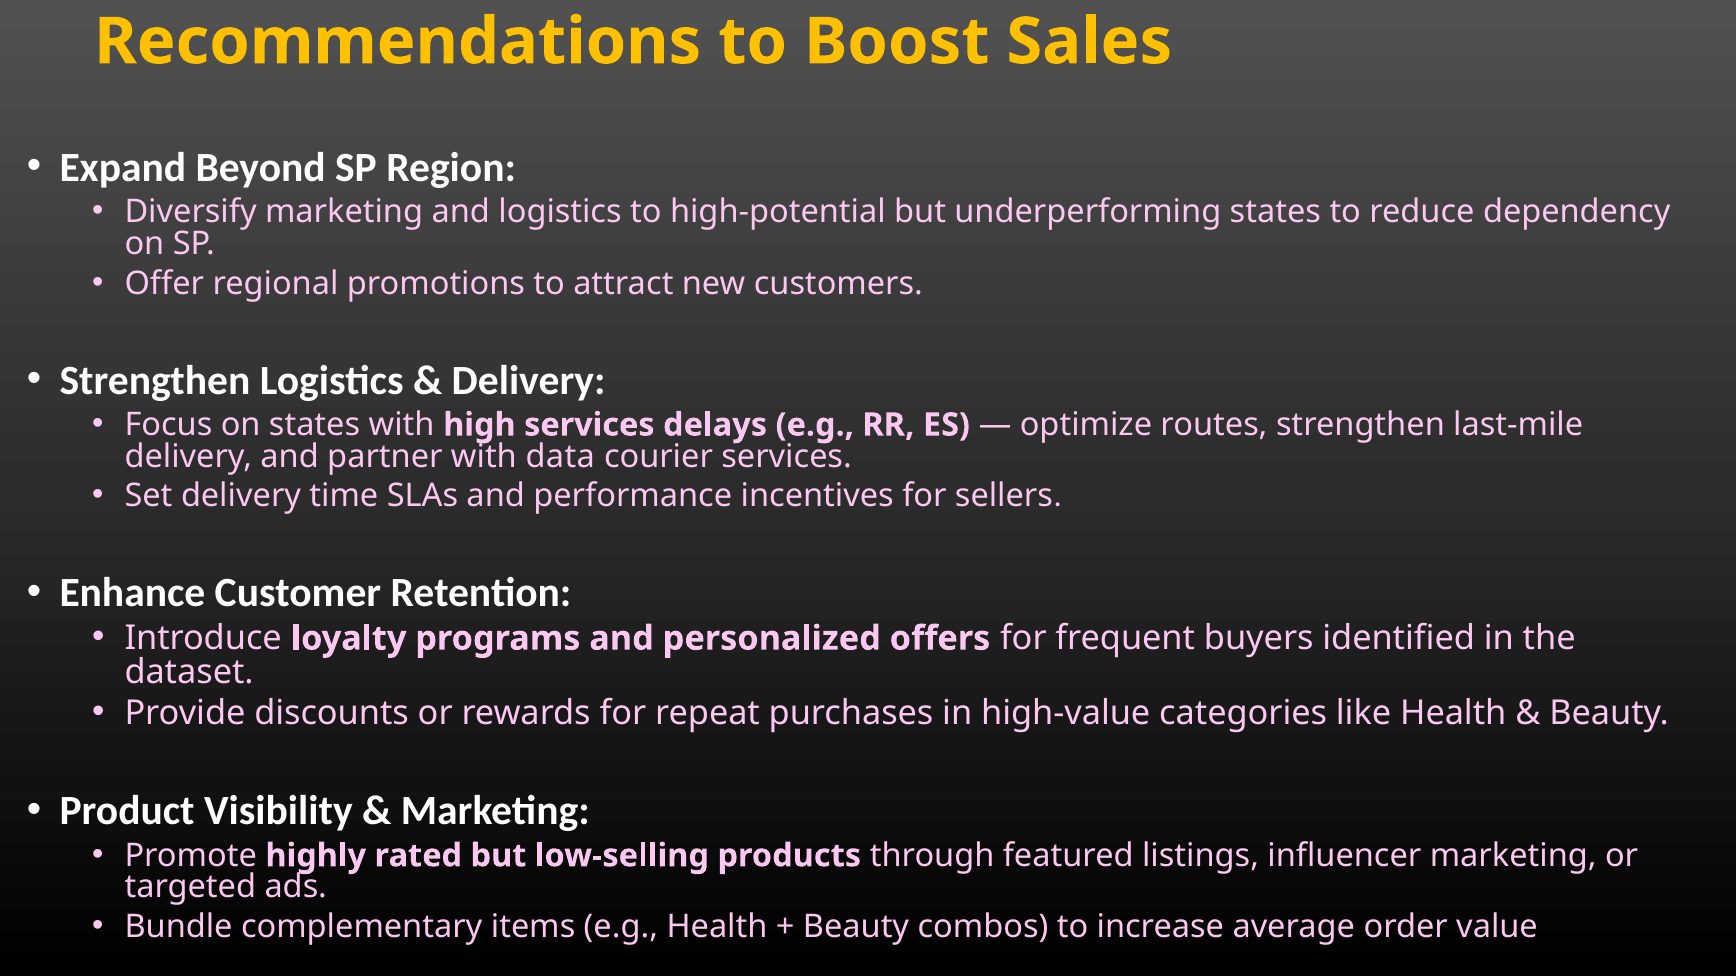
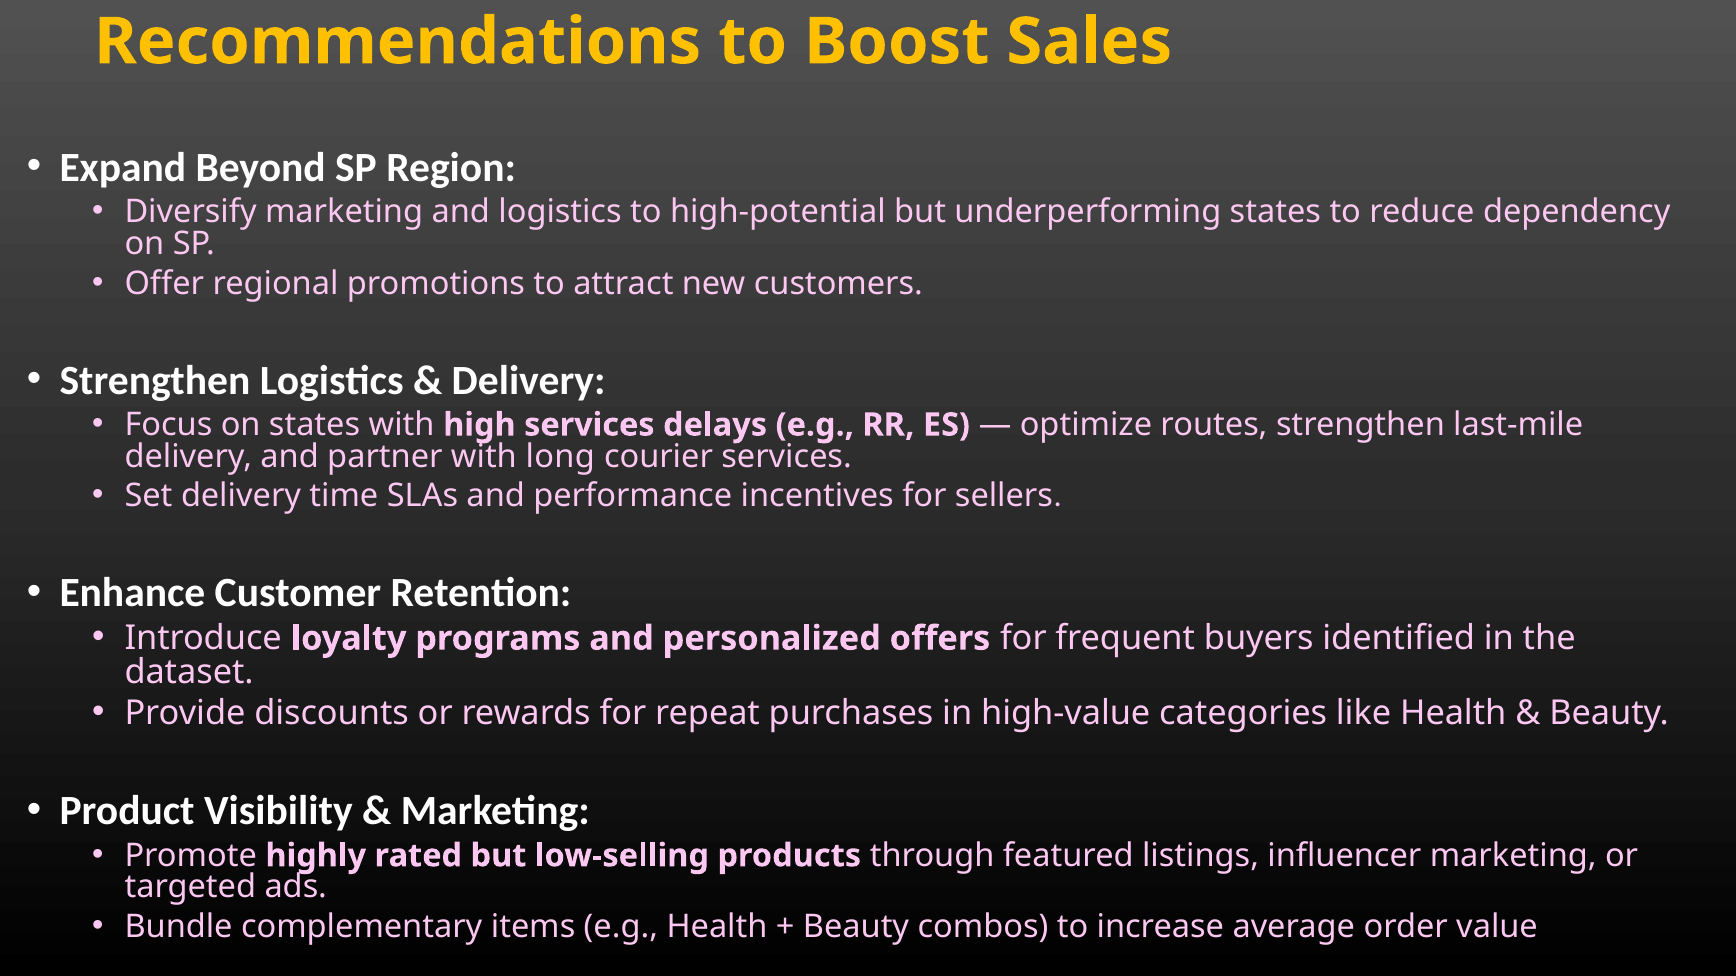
data: data -> long (560, 457)
